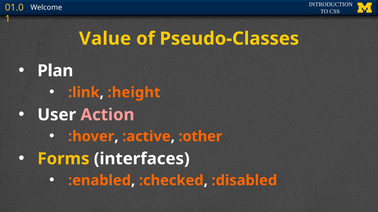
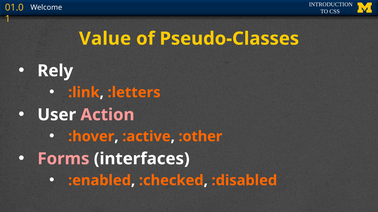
Plan: Plan -> Rely (55, 71)
:height: :height -> :letters (134, 93)
Forms colour: yellow -> pink (63, 159)
